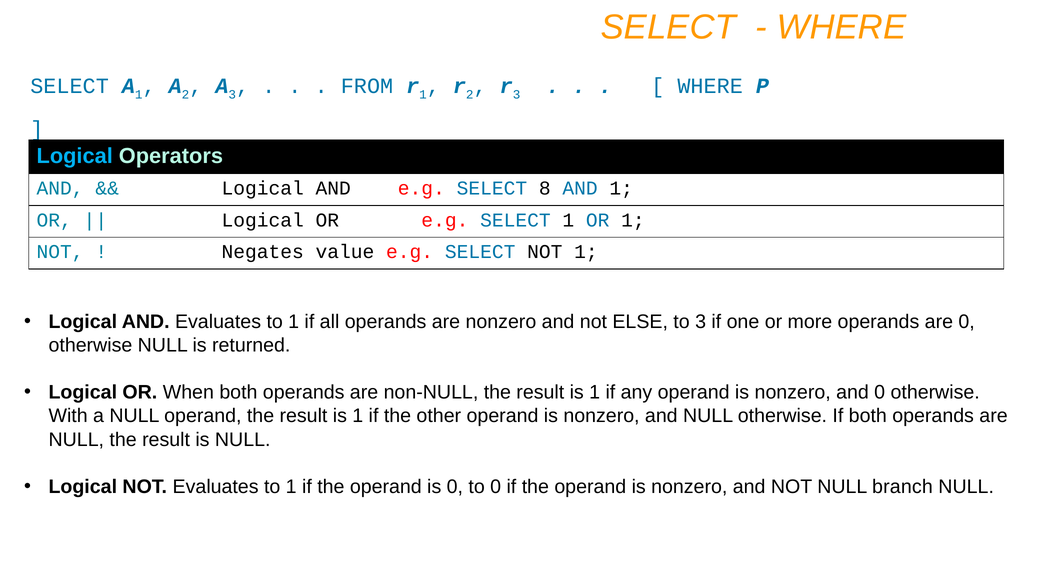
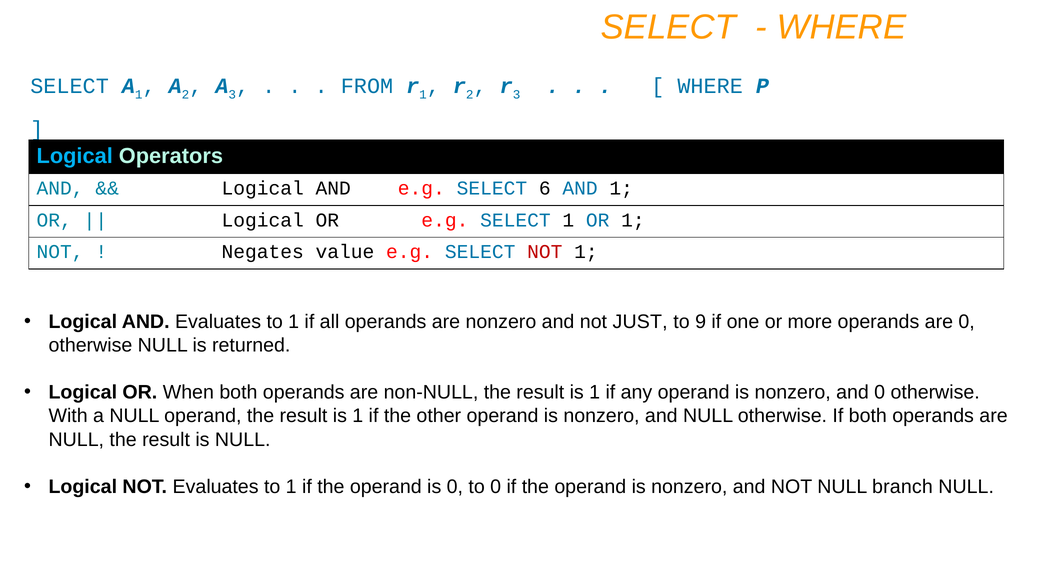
8: 8 -> 6 (545, 188)
NOT colour: black -> red (545, 252)
ELSE: ELSE -> JUST (640, 322)
to 3: 3 -> 9 (701, 322)
